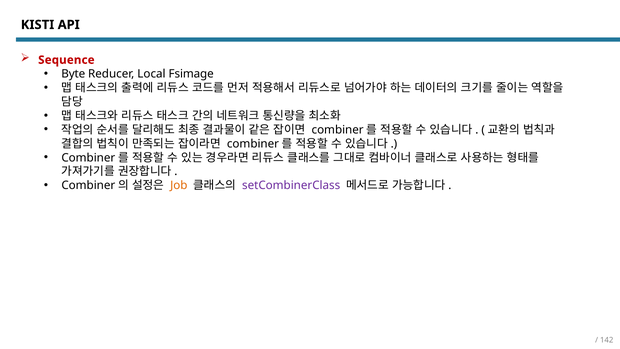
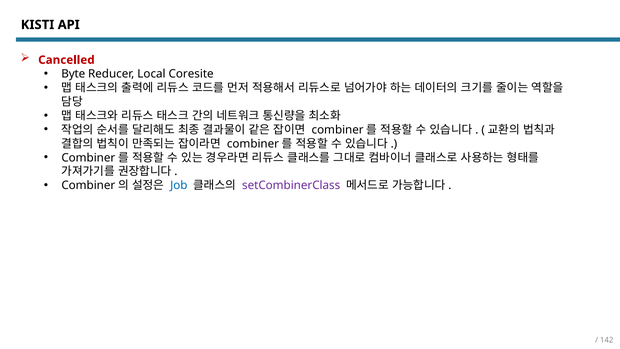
Sequence: Sequence -> Cancelled (66, 60)
Fsimage: Fsimage -> Coresite (191, 74)
Job colour: orange -> blue (179, 185)
